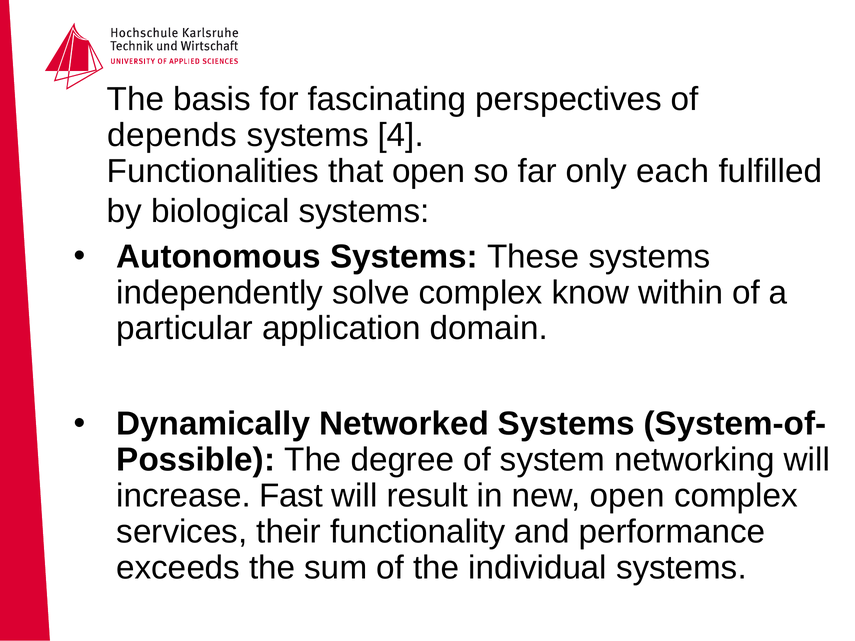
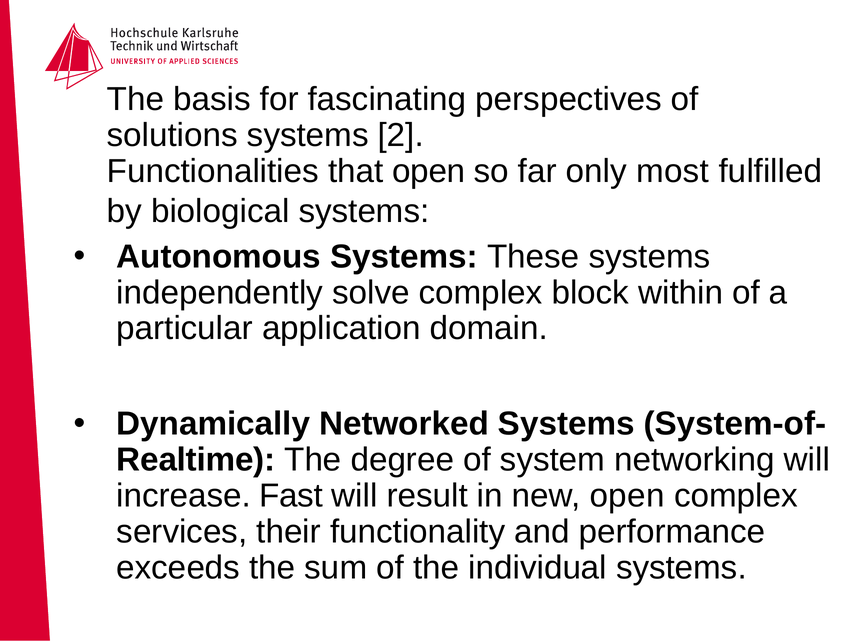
depends: depends -> solutions (172, 135)
4: 4 -> 2 (401, 135)
each: each -> most (673, 171)
know: know -> block (590, 293)
Possible: Possible -> Realtime (196, 460)
